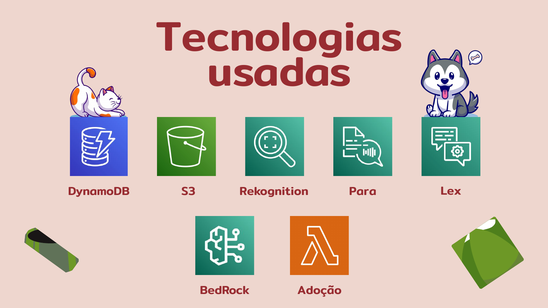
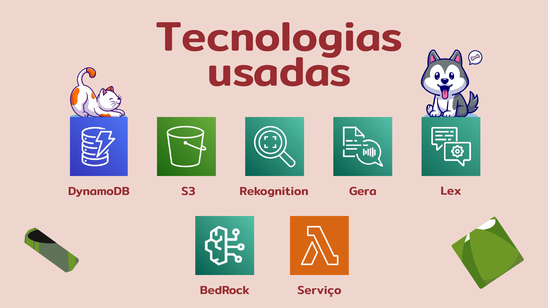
Para: Para -> Gera (363, 191)
Adoção: Adoção -> Serviço (319, 290)
